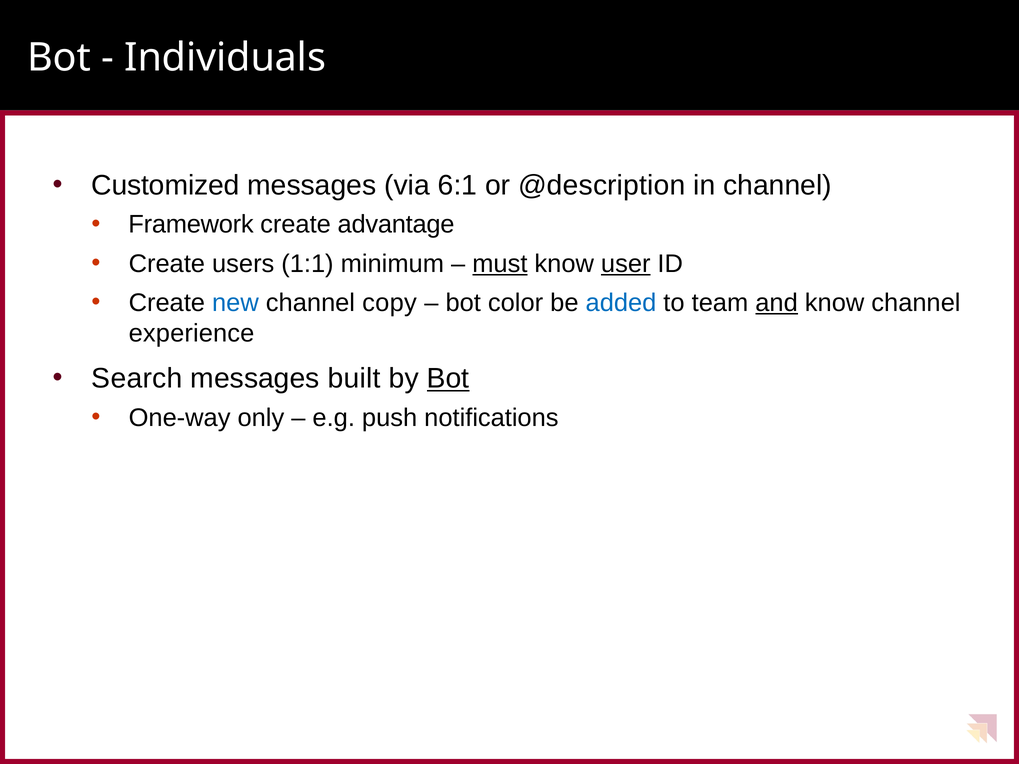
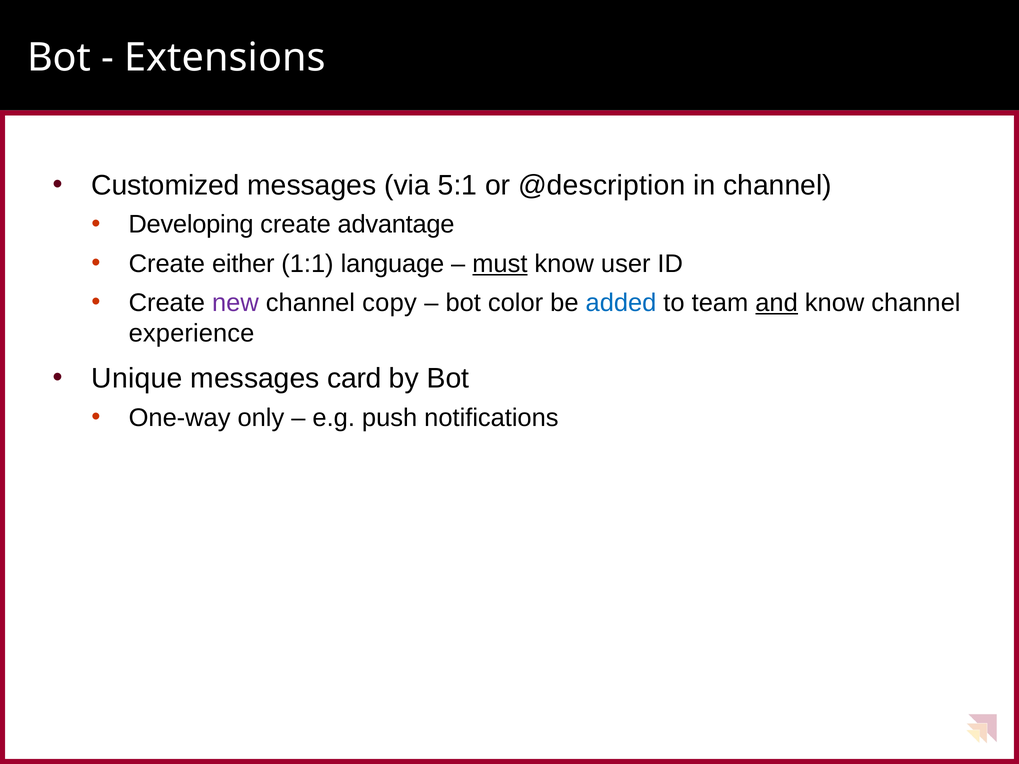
Individuals: Individuals -> Extensions (225, 58)
6:1: 6:1 -> 5:1 (457, 185)
Framework: Framework -> Developing (191, 225)
users: users -> either (243, 264)
minimum: minimum -> language (392, 264)
user underline: present -> none (626, 264)
new colour: blue -> purple (235, 303)
Search: Search -> Unique (137, 379)
built: built -> card (354, 379)
Bot underline: present -> none (448, 379)
